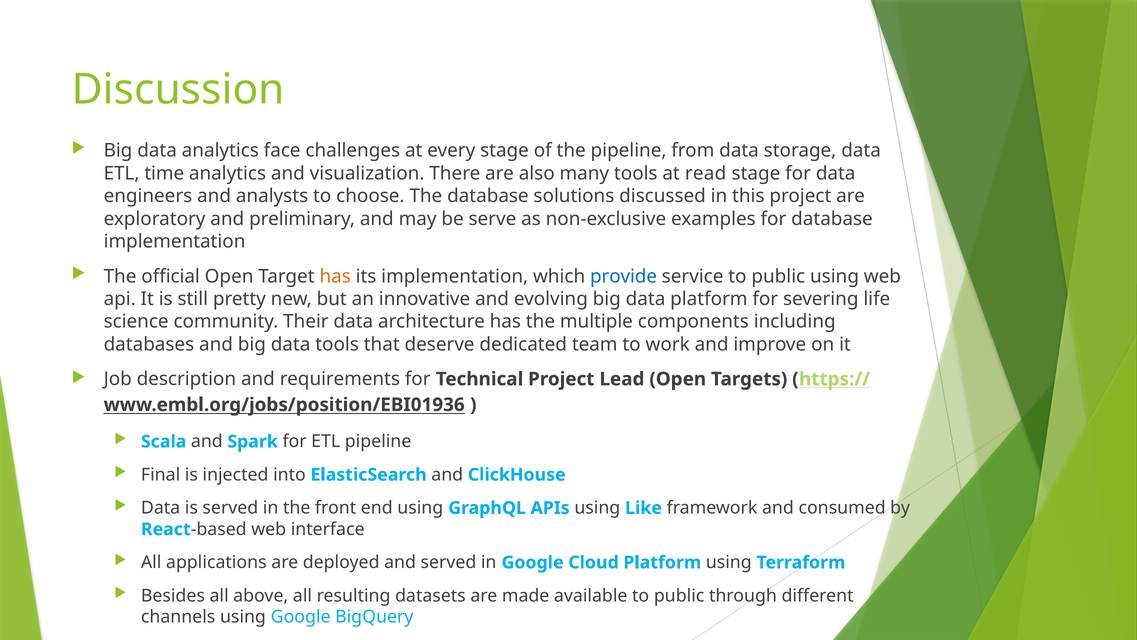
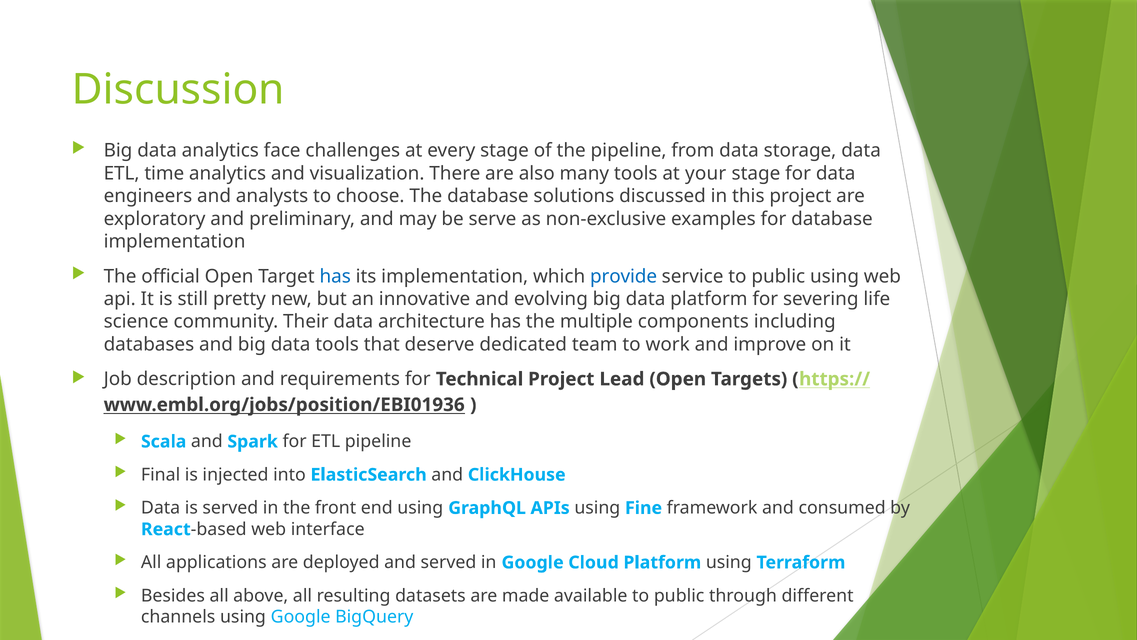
read: read -> your (706, 173)
has colour: orange -> blue (335, 276)
Like: Like -> Fine (644, 508)
